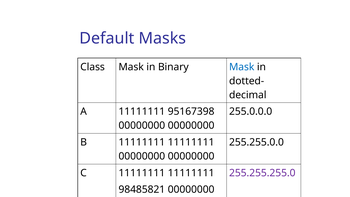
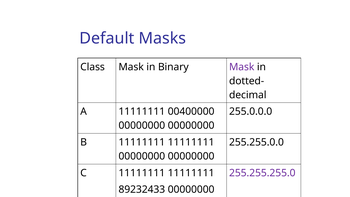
Mask colour: blue -> purple (242, 67)
95167398: 95167398 -> 00400000 (191, 112)
98485821: 98485821 -> 89232433 (142, 189)
